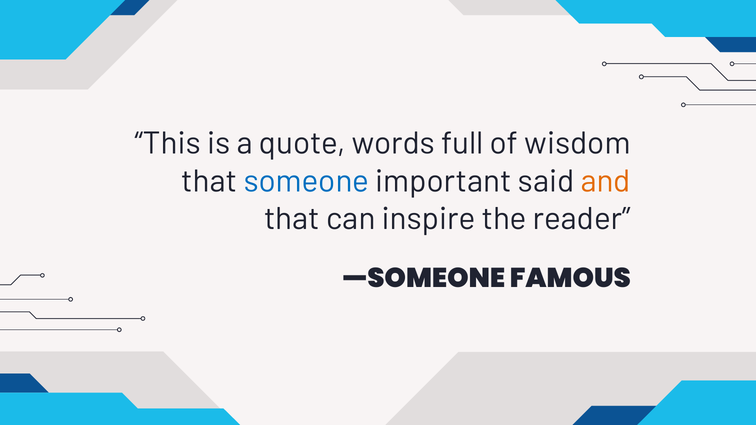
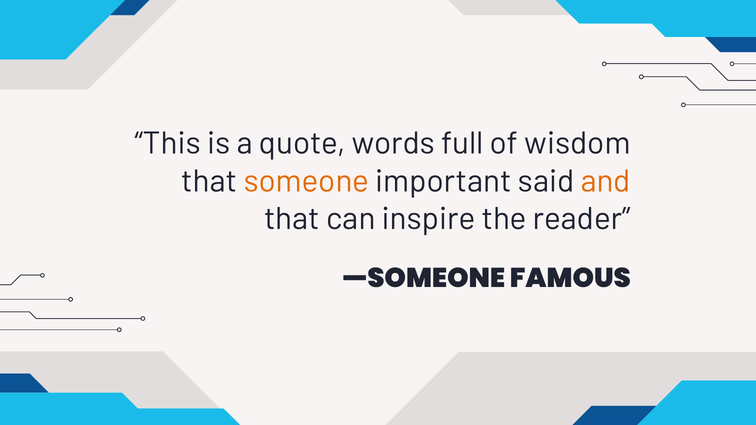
someone colour: blue -> orange (306, 181)
